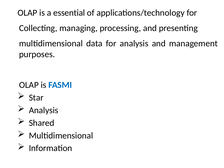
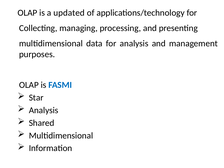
essential: essential -> updated (69, 13)
